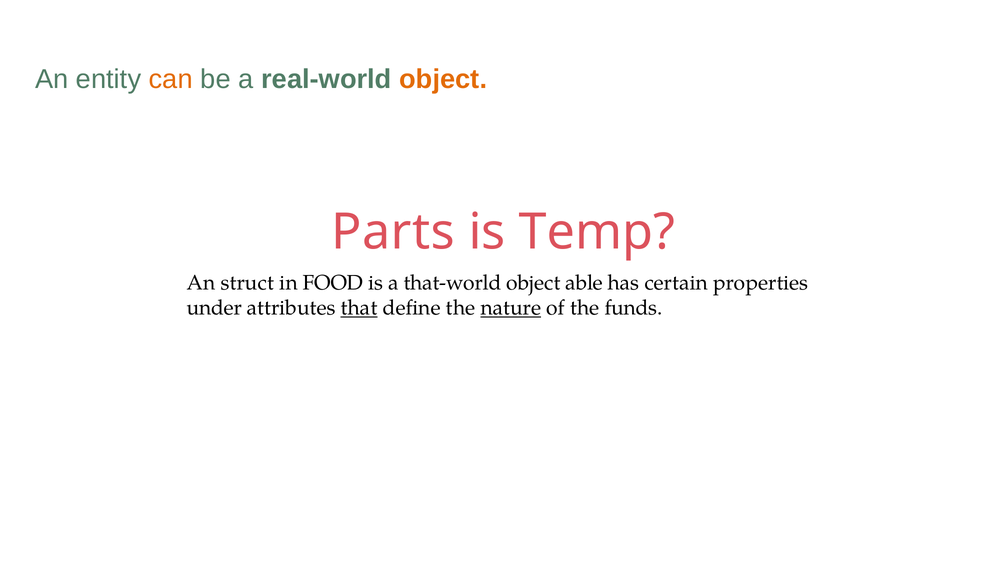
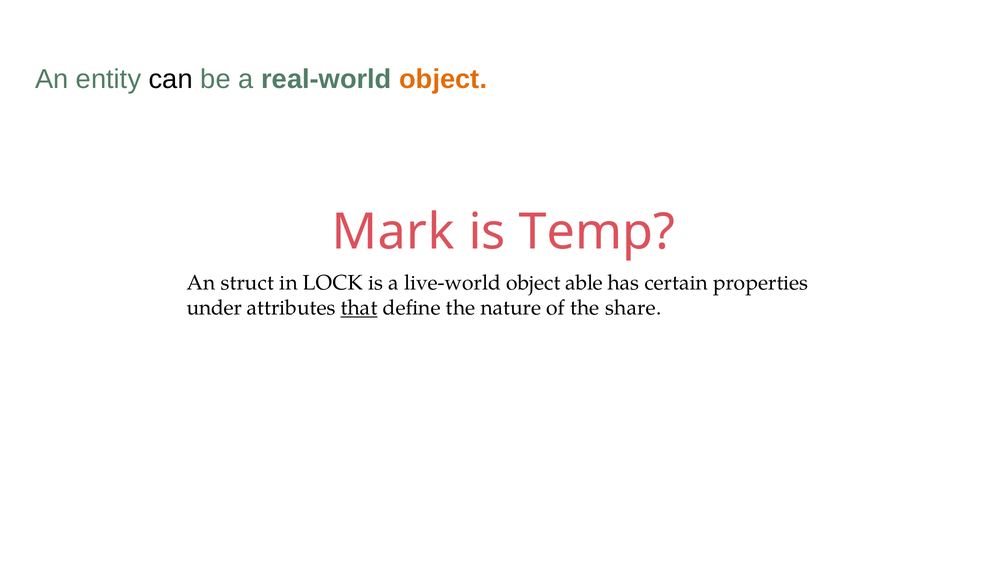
can colour: orange -> black (171, 79)
Parts: Parts -> Mark (393, 233)
FOOD: FOOD -> LOCK (333, 283)
that-world: that-world -> live-world (453, 283)
nature underline: present -> none (511, 308)
funds: funds -> share (633, 308)
